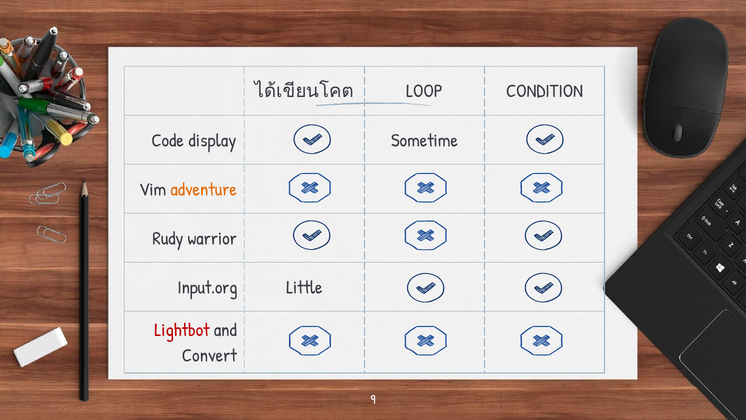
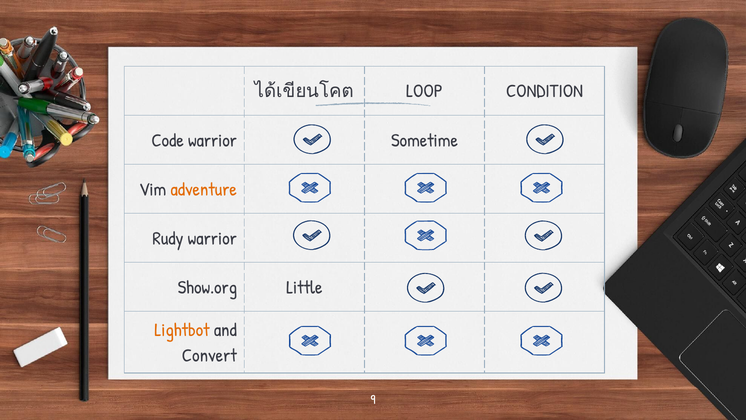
Code display: display -> warrior (213, 140)
Input.org: Input.org -> Show.org (207, 287)
Lightbot colour: red -> orange (182, 330)
